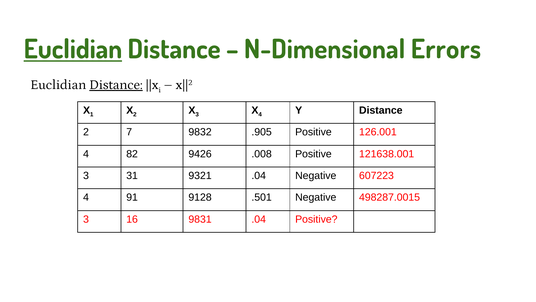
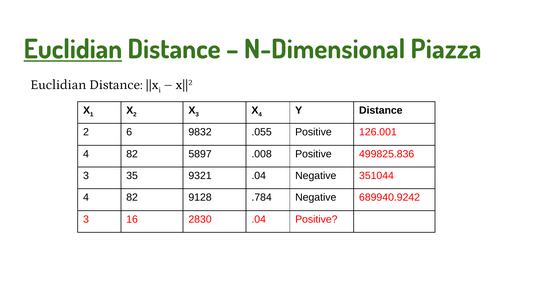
Errors: Errors -> Piazza (446, 49)
Distance underline: present -> none (116, 85)
7: 7 -> 6 (129, 132)
.905: .905 -> .055 (262, 132)
9426: 9426 -> 5897 (200, 154)
121638.001: 121638.001 -> 499825.836 (387, 154)
31: 31 -> 35 (132, 175)
607223: 607223 -> 351044 (376, 175)
91: 91 -> 82 (132, 197)
.501: .501 -> .784 (262, 197)
498287.0015: 498287.0015 -> 689940.9242 (390, 197)
9831: 9831 -> 2830 (200, 219)
